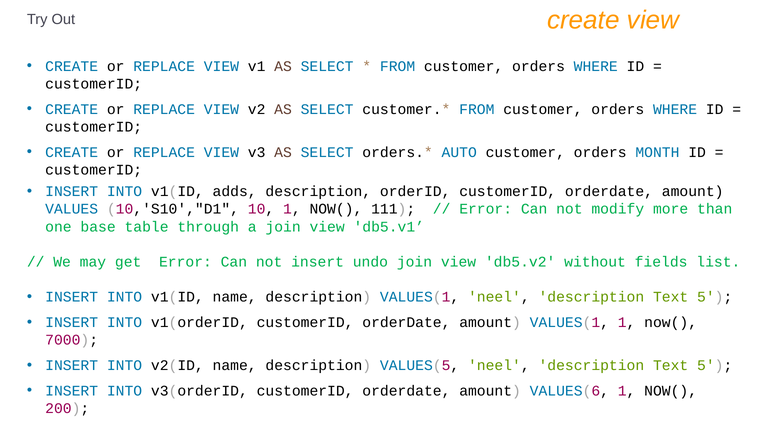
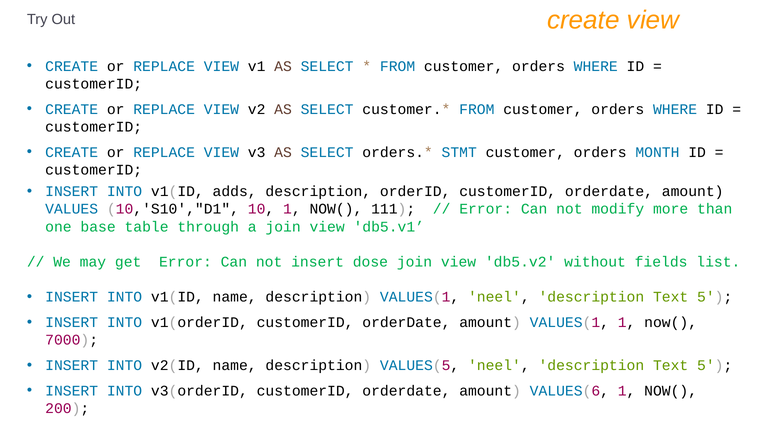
AUTO: AUTO -> STMT (459, 153)
undo: undo -> dose (370, 262)
